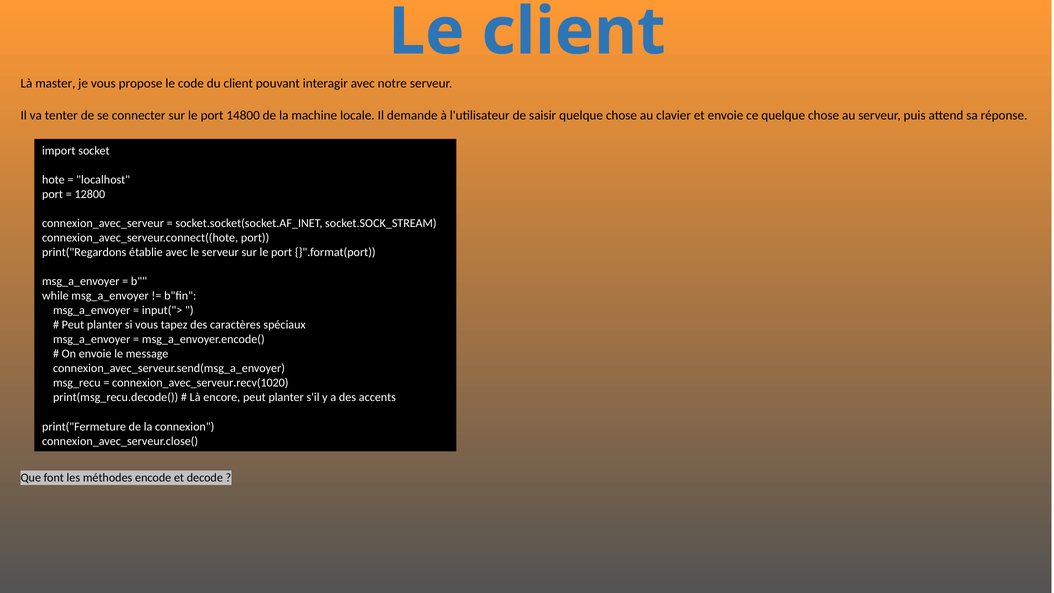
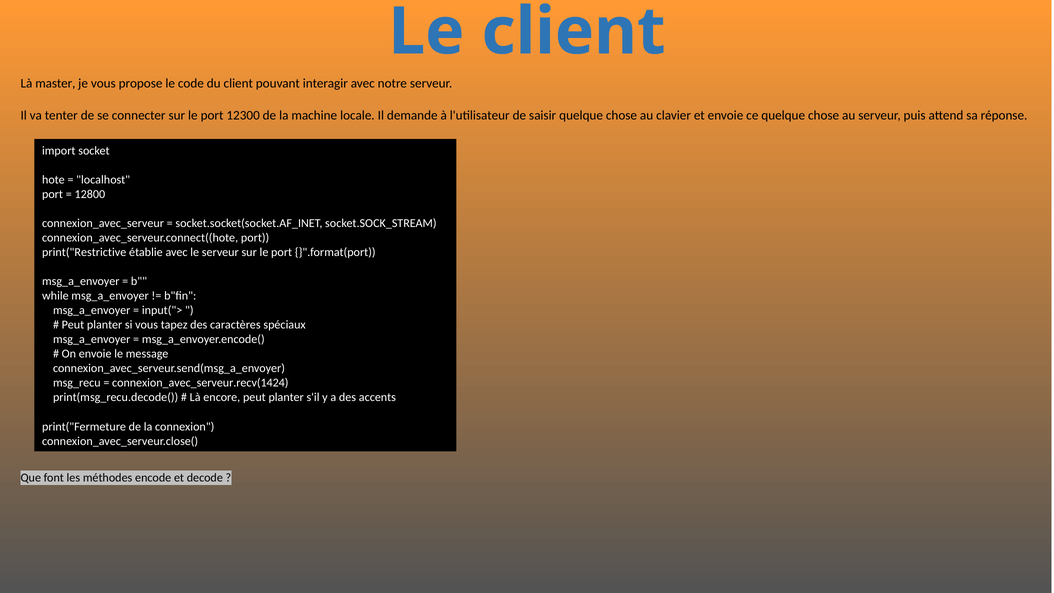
14800: 14800 -> 12300 (243, 115)
print("Regardons: print("Regardons -> print("Restrictive (84, 252)
connexion_avec_serveur.recv(1020: connexion_avec_serveur.recv(1020 -> connexion_avec_serveur.recv(1424 (200, 383)
